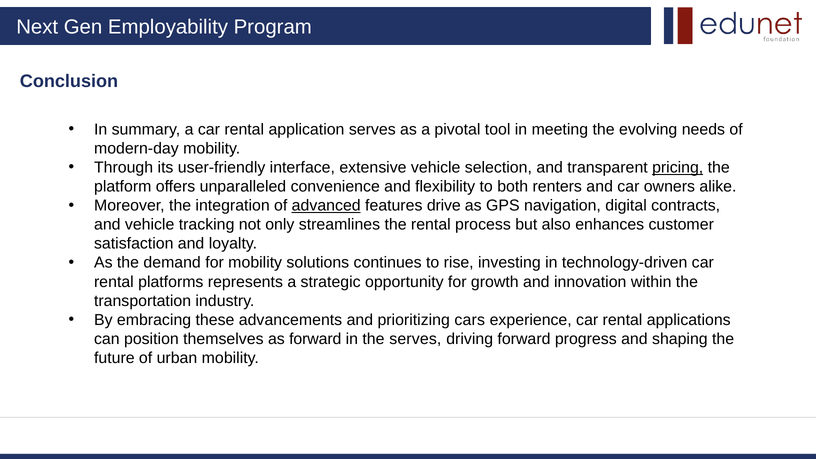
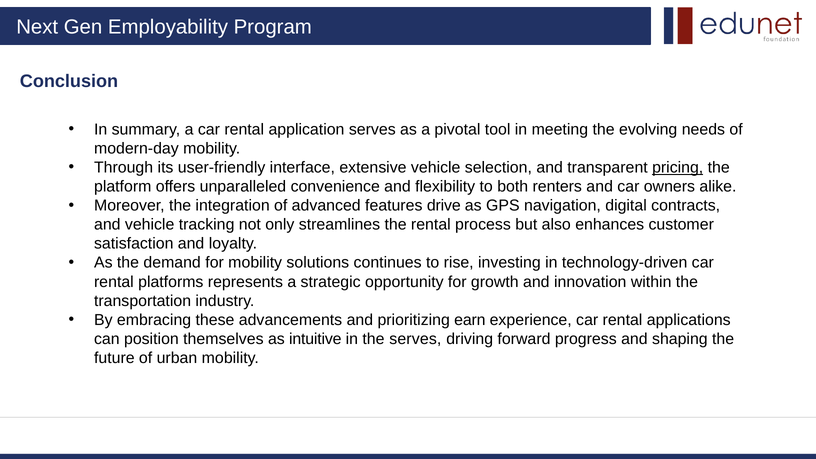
advanced underline: present -> none (326, 206)
cars: cars -> earn (470, 320)
as forward: forward -> intuitive (315, 339)
